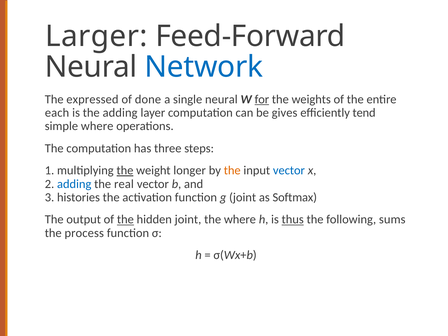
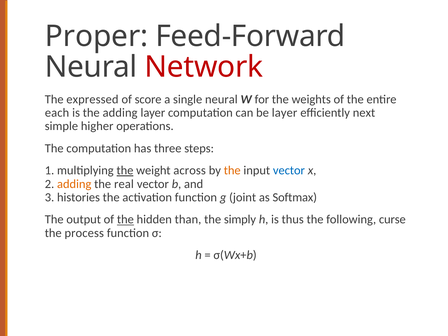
Larger: Larger -> Proper (97, 36)
Network colour: blue -> red (204, 67)
done: done -> score (148, 99)
for underline: present -> none (262, 99)
be gives: gives -> layer (285, 113)
tend: tend -> next (364, 113)
simple where: where -> higher (97, 126)
longer: longer -> across (190, 171)
adding colour: blue -> orange (74, 184)
hidden joint: joint -> than (188, 220)
the where: where -> simply (240, 220)
thus underline: present -> none (293, 220)
sums: sums -> curse (392, 220)
